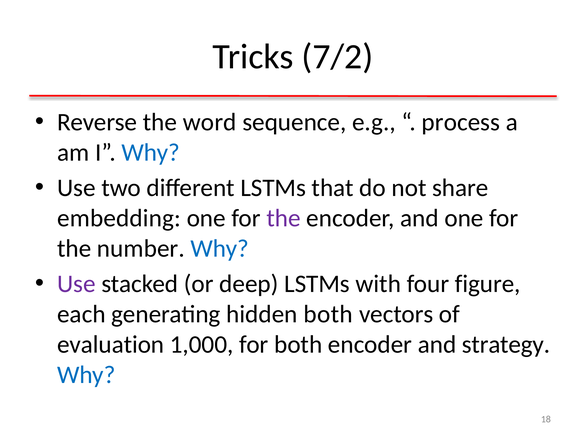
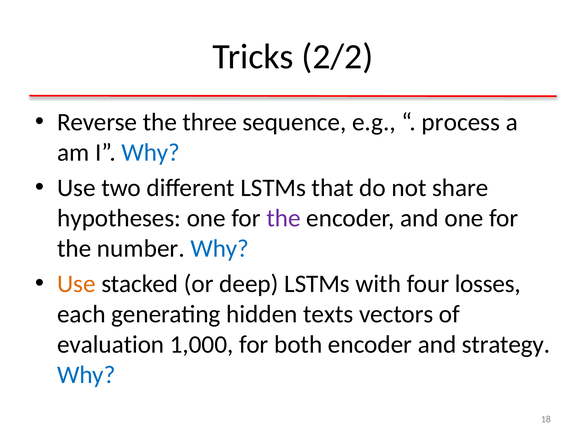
7/2: 7/2 -> 2/2 (337, 57)
word: word -> three (210, 122)
embedding: embedding -> hypotheses (119, 218)
Use colour: purple -> orange (76, 284)
figure: figure -> losses (488, 284)
hidden both: both -> texts (328, 315)
